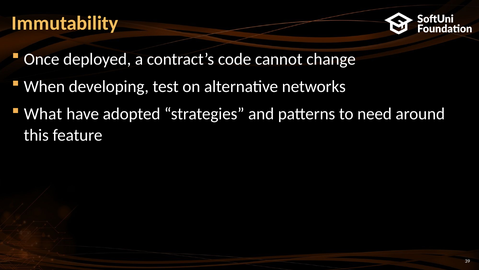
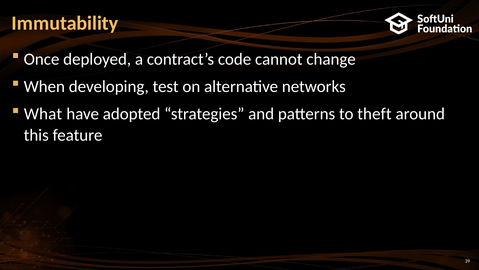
need: need -> theft (374, 114)
